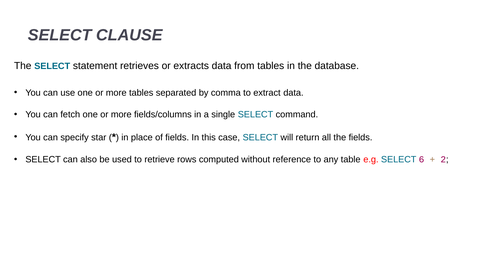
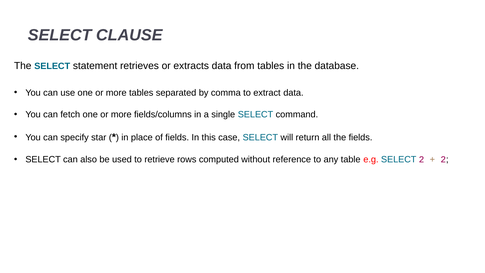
SELECT 6: 6 -> 2 (421, 159)
